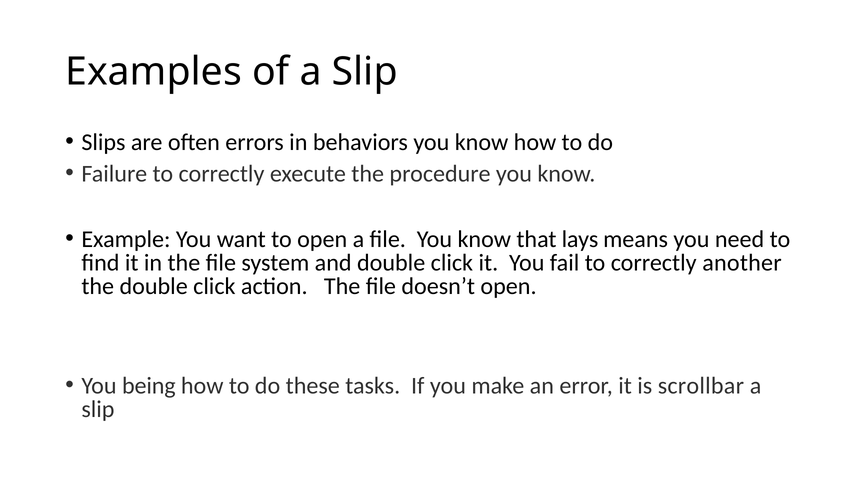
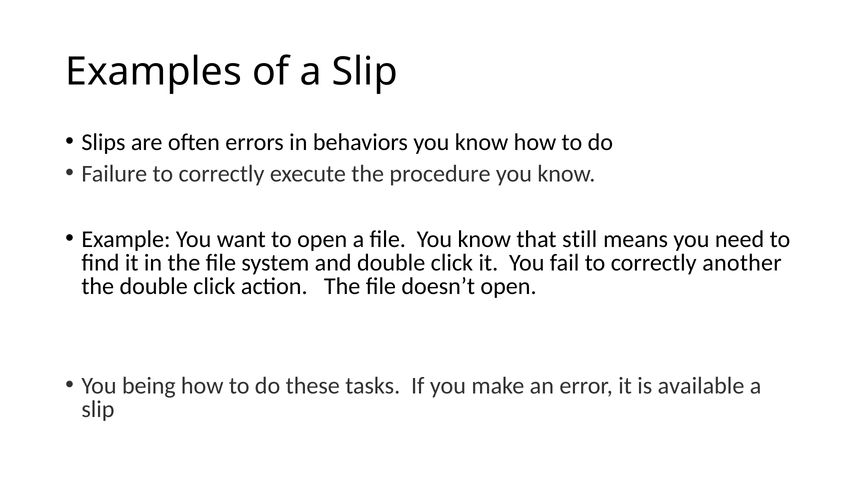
lays: lays -> still (580, 239)
scrollbar: scrollbar -> available (701, 386)
